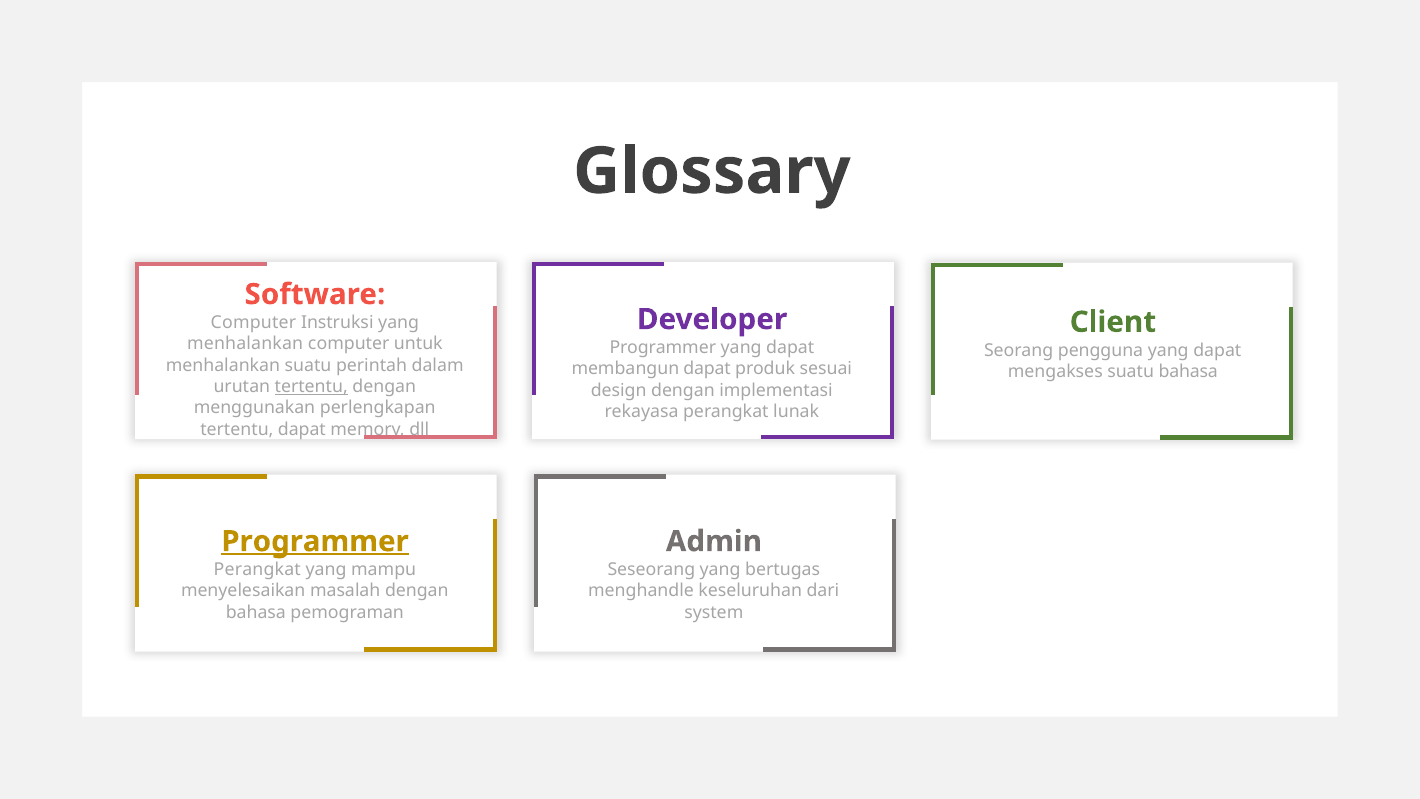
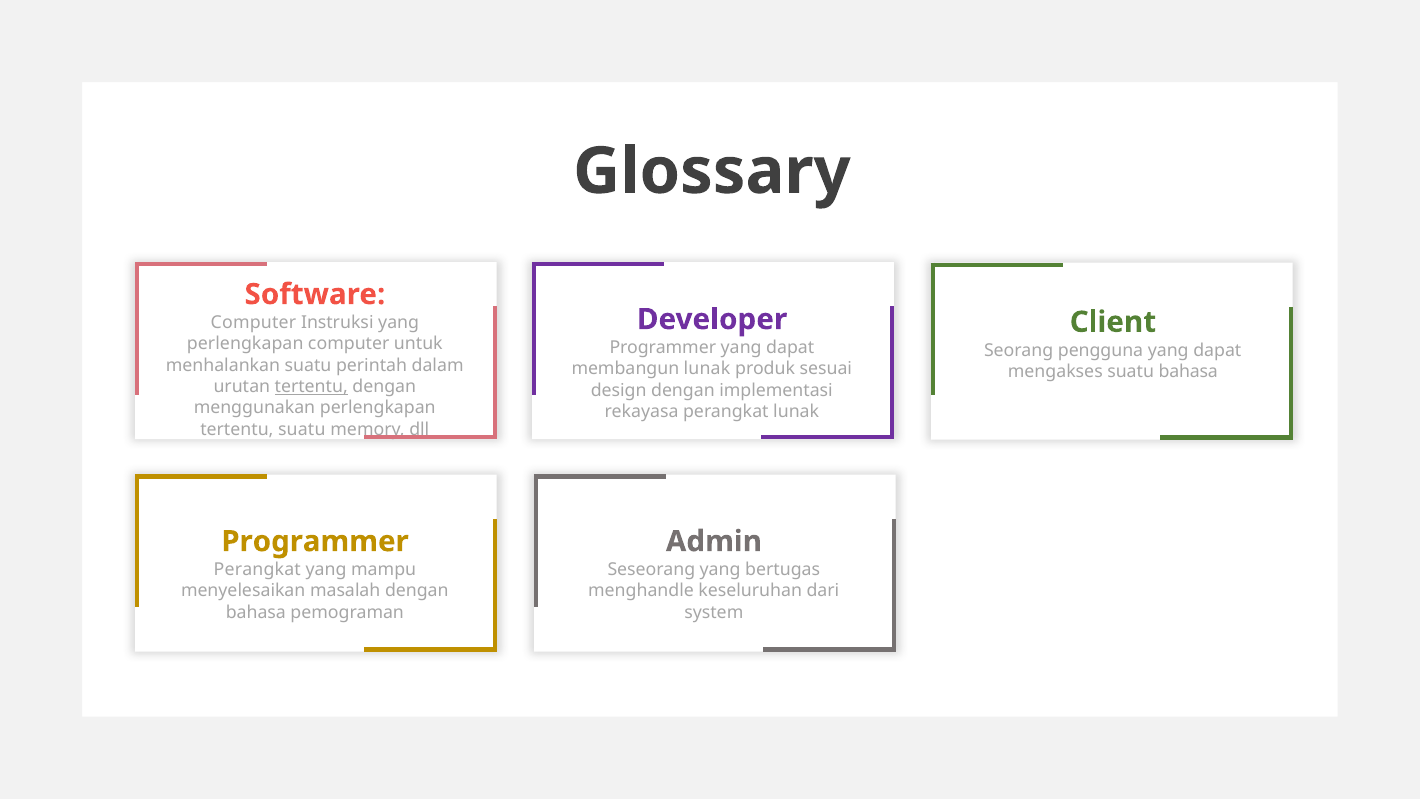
menhalankan: menhalankan -> perlengkapan (245, 344)
membangun dapat: dapat -> lunak (707, 369)
tertentu dapat: dapat -> suatu (302, 429)
Programmer underline: present -> none (315, 541)
